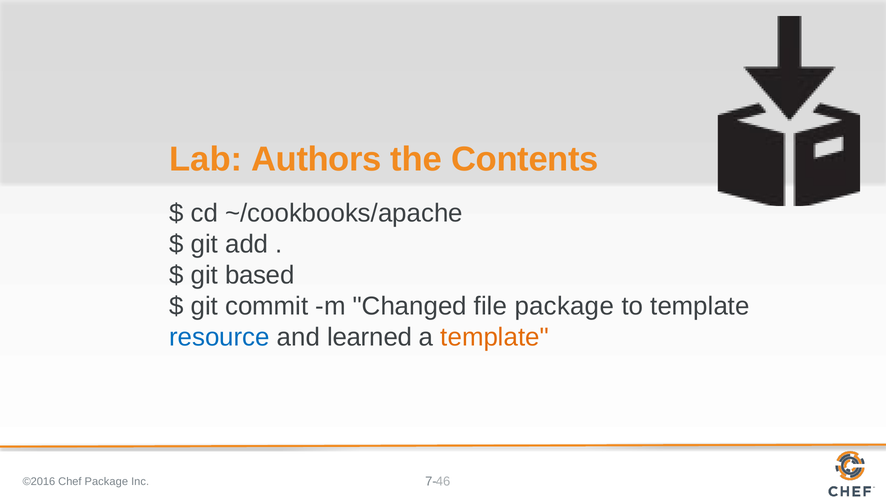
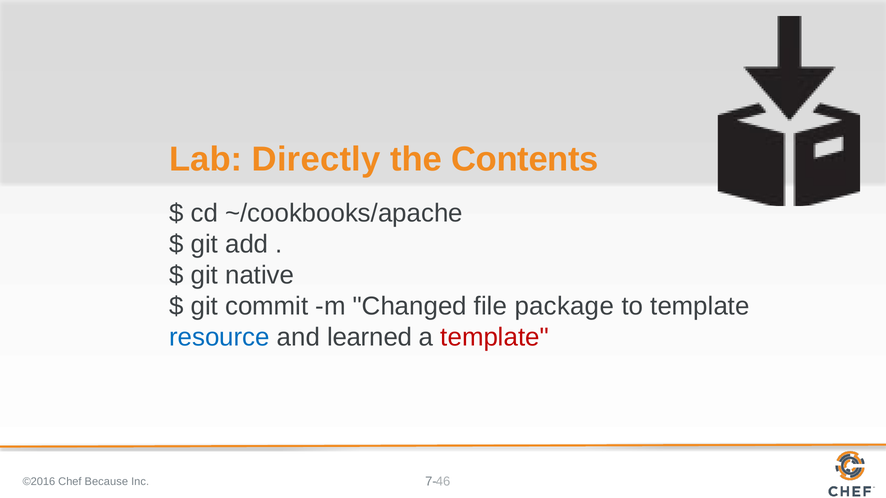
Authors: Authors -> Directly (316, 159)
based: based -> native (260, 275)
template colour: orange -> red (495, 338)
Chef Package: Package -> Because (106, 482)
